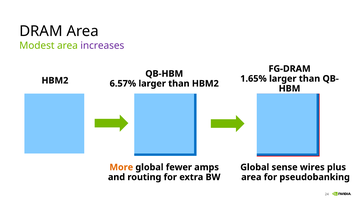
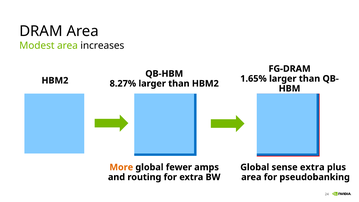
increases colour: purple -> black (102, 46)
6.57%: 6.57% -> 8.27% (123, 84)
sense wires: wires -> extra (312, 167)
